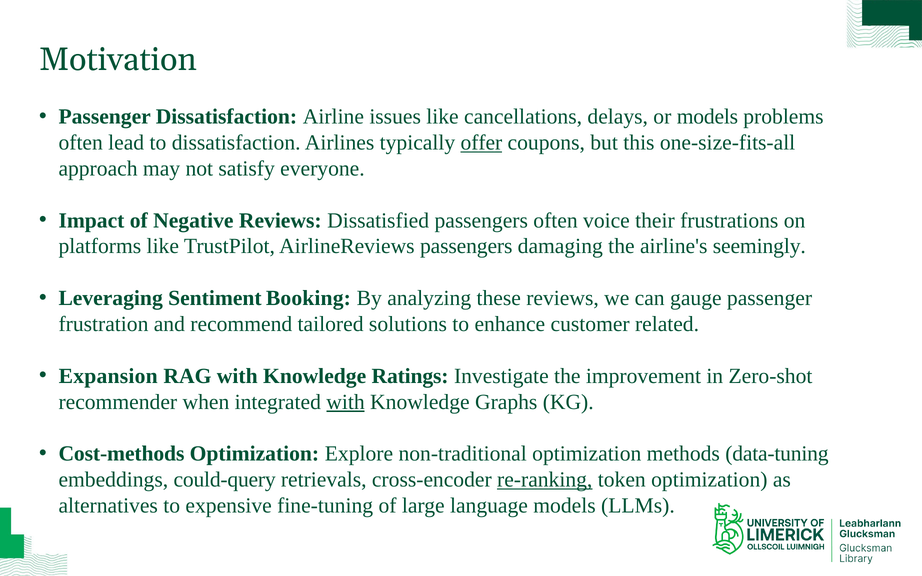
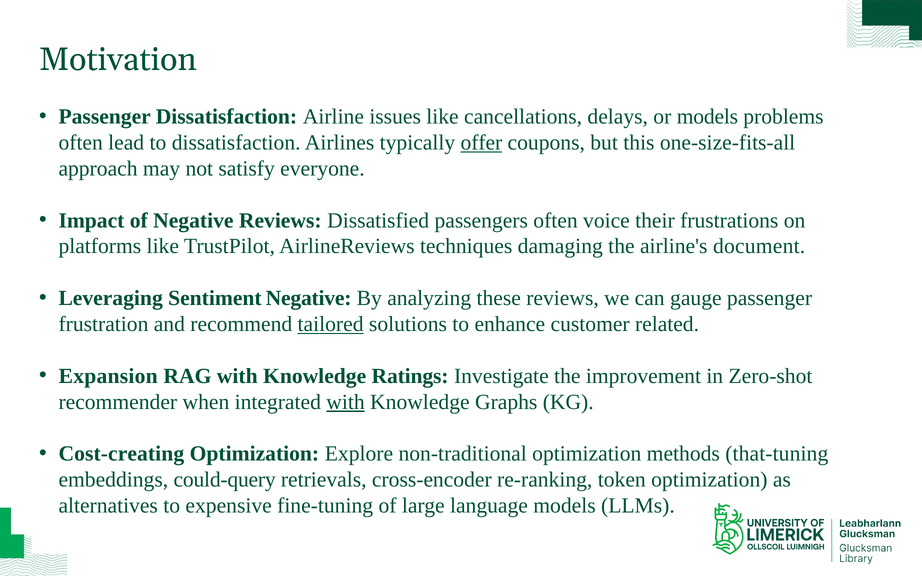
AirlineReviews passengers: passengers -> techniques (466, 246)
seemingly: seemingly -> document (759, 246)
Sentiment Booking: Booking -> Negative (309, 298)
tailored underline: none -> present (331, 324)
Cost-methods: Cost-methods -> Cost-creating (121, 454)
data-tuning: data-tuning -> that-tuning (777, 454)
re-ranking underline: present -> none (545, 480)
